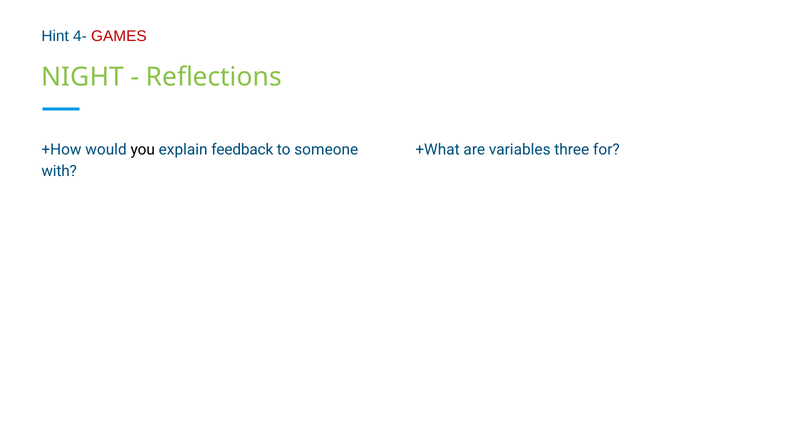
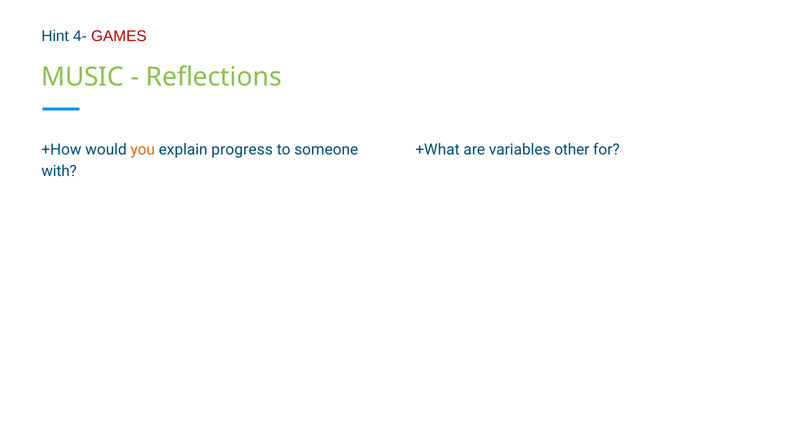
NIGHT: NIGHT -> MUSIC (83, 77)
you colour: black -> orange (143, 150)
feedback: feedback -> progress (242, 150)
three: three -> other (572, 150)
